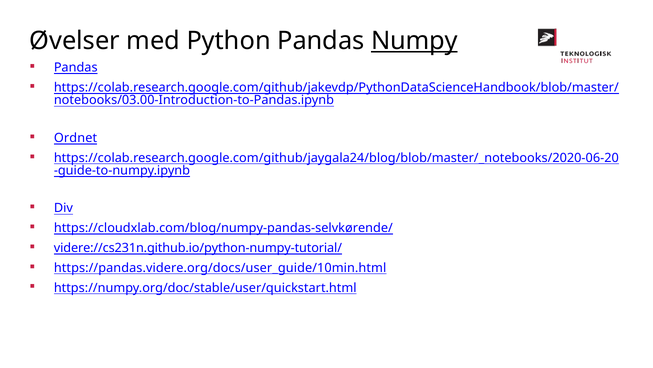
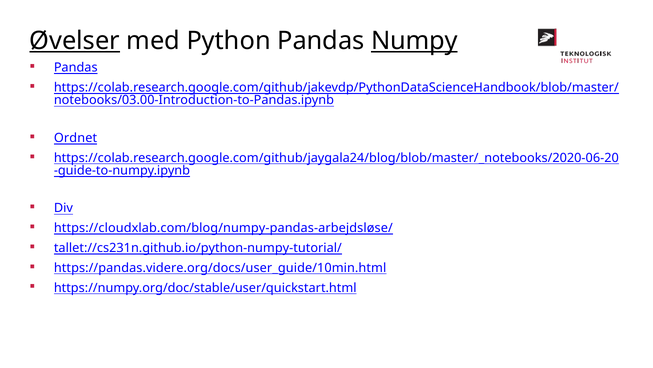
Øvelser underline: none -> present (75, 41)
https://cloudxlab.com/blog/numpy-pandas-selvkørende/: https://cloudxlab.com/blog/numpy-pandas-selvkørende/ -> https://cloudxlab.com/blog/numpy-pandas-arbejdsløse/ (223, 228)
videre://cs231n.github.io/python-numpy-tutorial/: videre://cs231n.github.io/python-numpy-tutorial/ -> tallet://cs231n.github.io/python-numpy-tutorial/ (198, 248)
